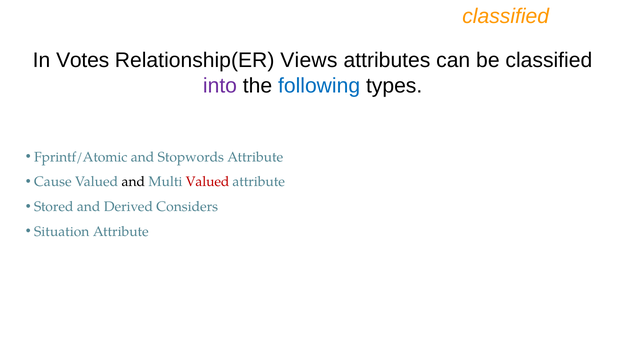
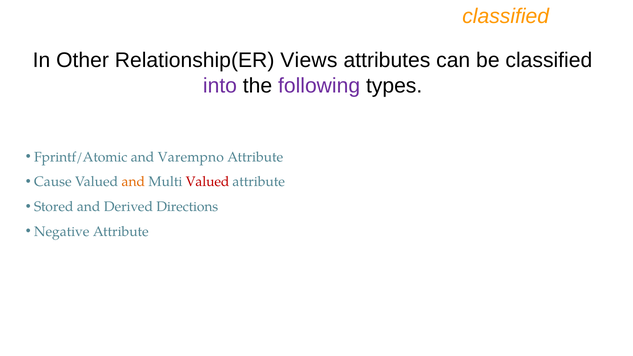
Votes: Votes -> Other (83, 60)
following colour: blue -> purple (319, 86)
Stopwords: Stopwords -> Varempno (191, 157)
and colour: black -> orange (133, 182)
Considers: Considers -> Directions (187, 207)
Situation: Situation -> Negative (62, 232)
